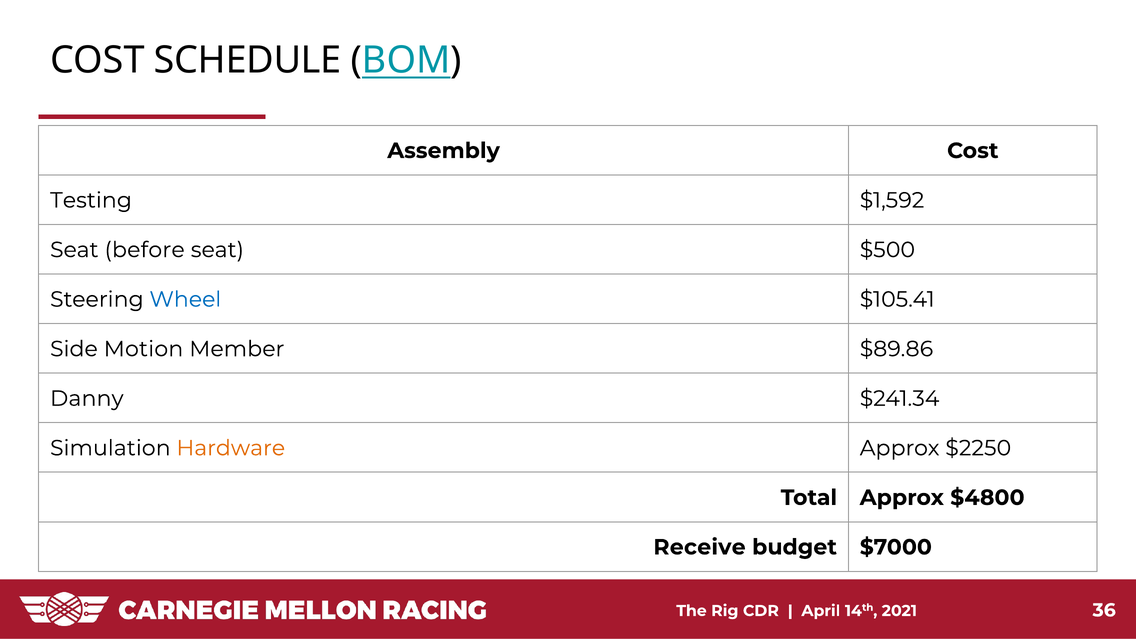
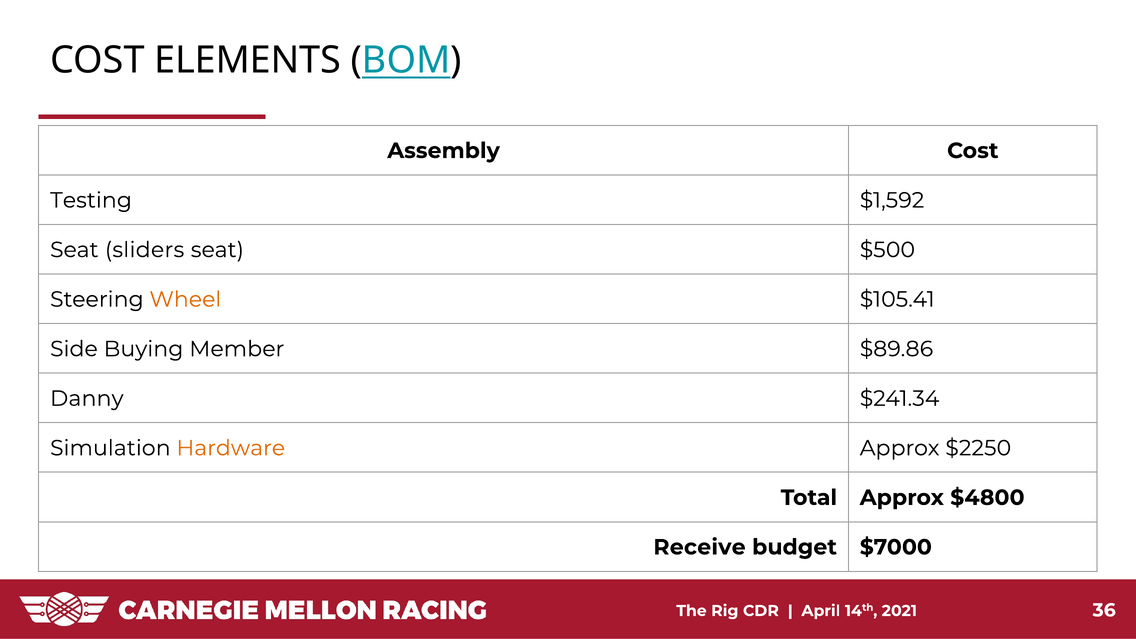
SCHEDULE: SCHEDULE -> ELEMENTS (248, 60)
before: before -> sliders (145, 250)
Wheel colour: blue -> orange (185, 299)
Motion: Motion -> Buying (144, 349)
